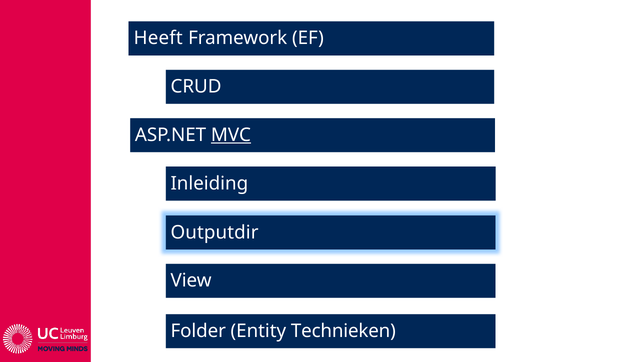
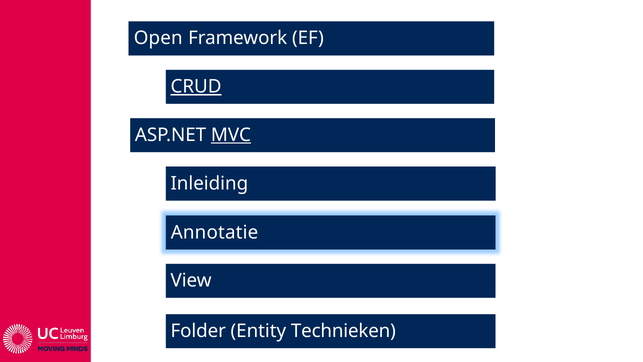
Heeft: Heeft -> Open (158, 38)
CRUD underline: none -> present (196, 87)
Outputdir: Outputdir -> Annotatie (215, 232)
